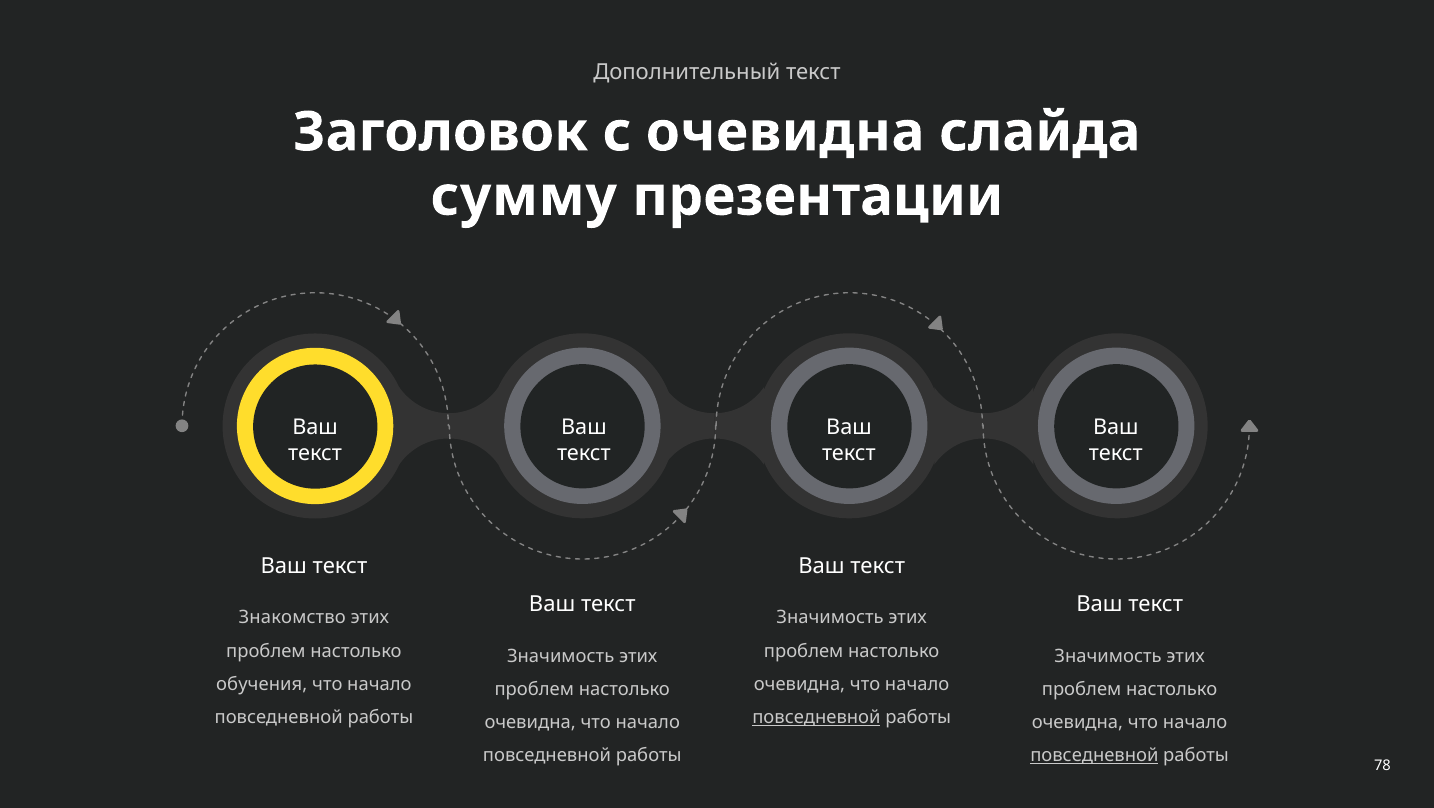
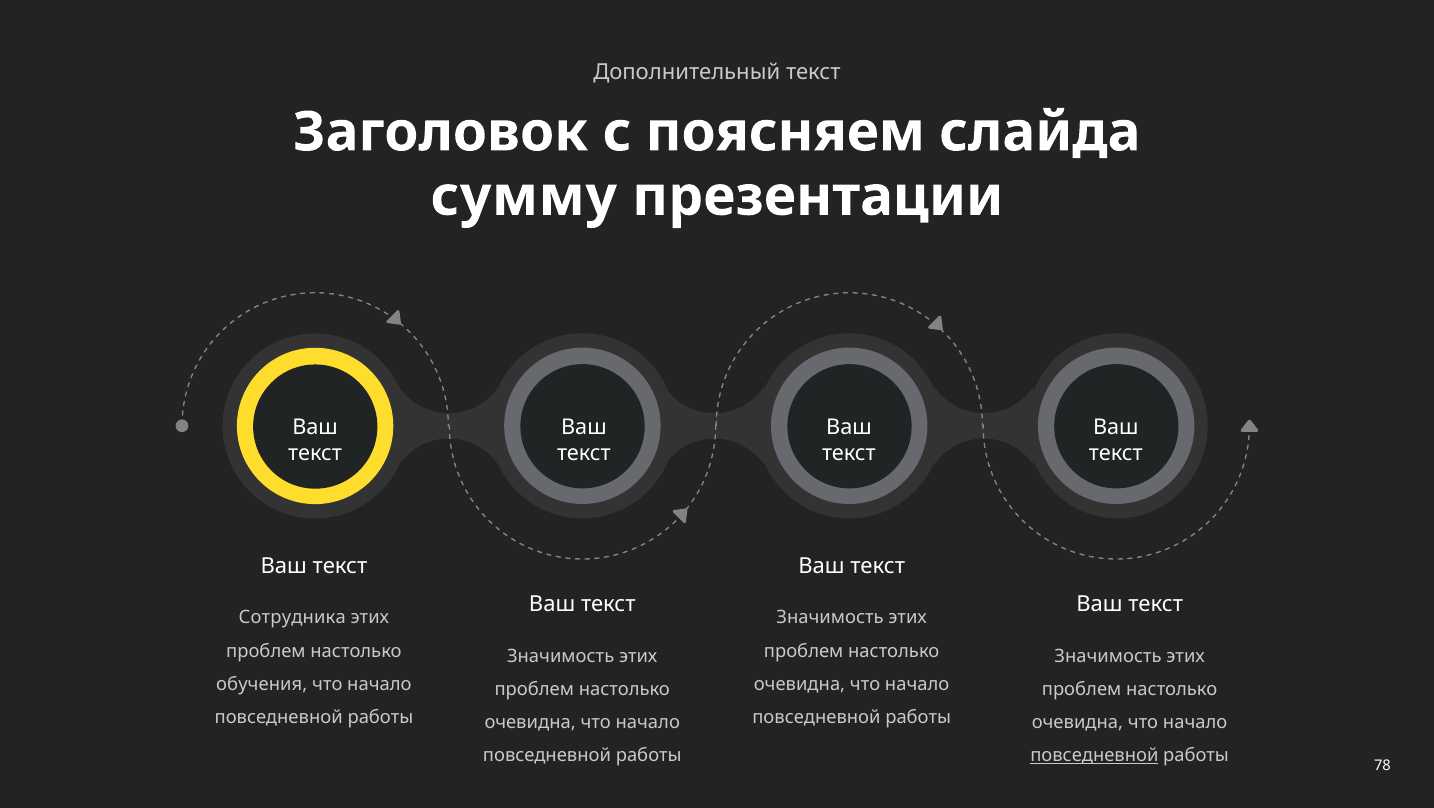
с очевидна: очевидна -> поясняем (785, 132)
Знакомство: Знакомство -> Сотрудника (292, 618)
повседневной underline: present -> none (816, 717)
